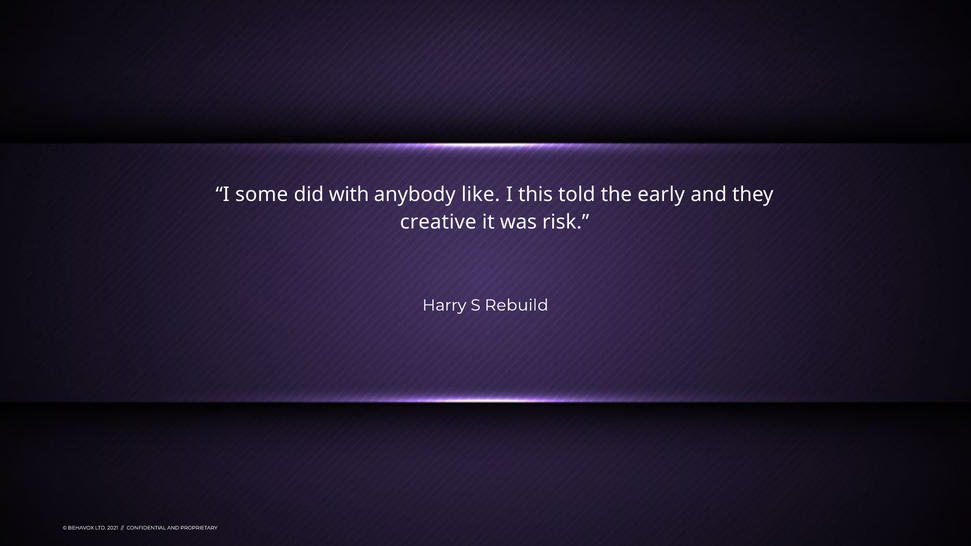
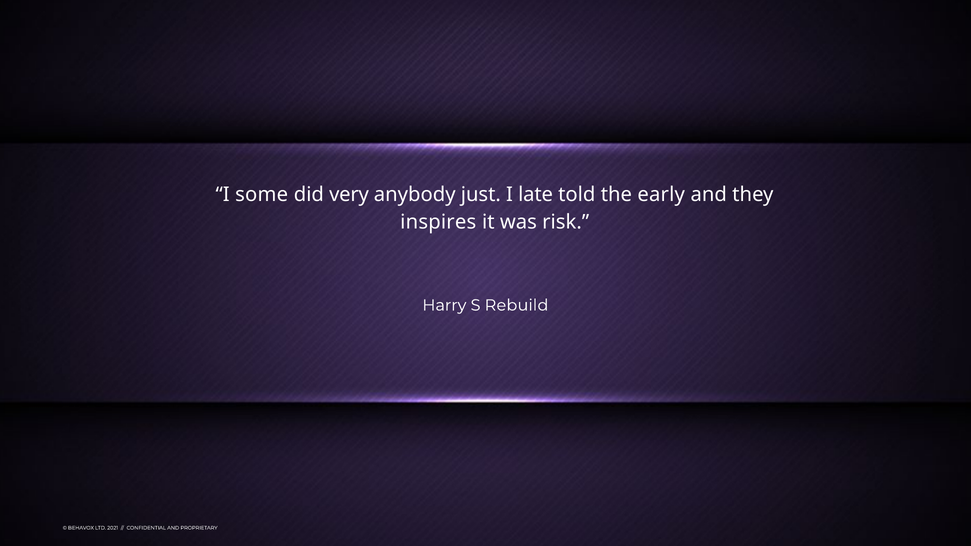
with: with -> very (349, 194)
like: like -> just (481, 194)
this: this -> late (536, 194)
creative: creative -> inspires (438, 222)
